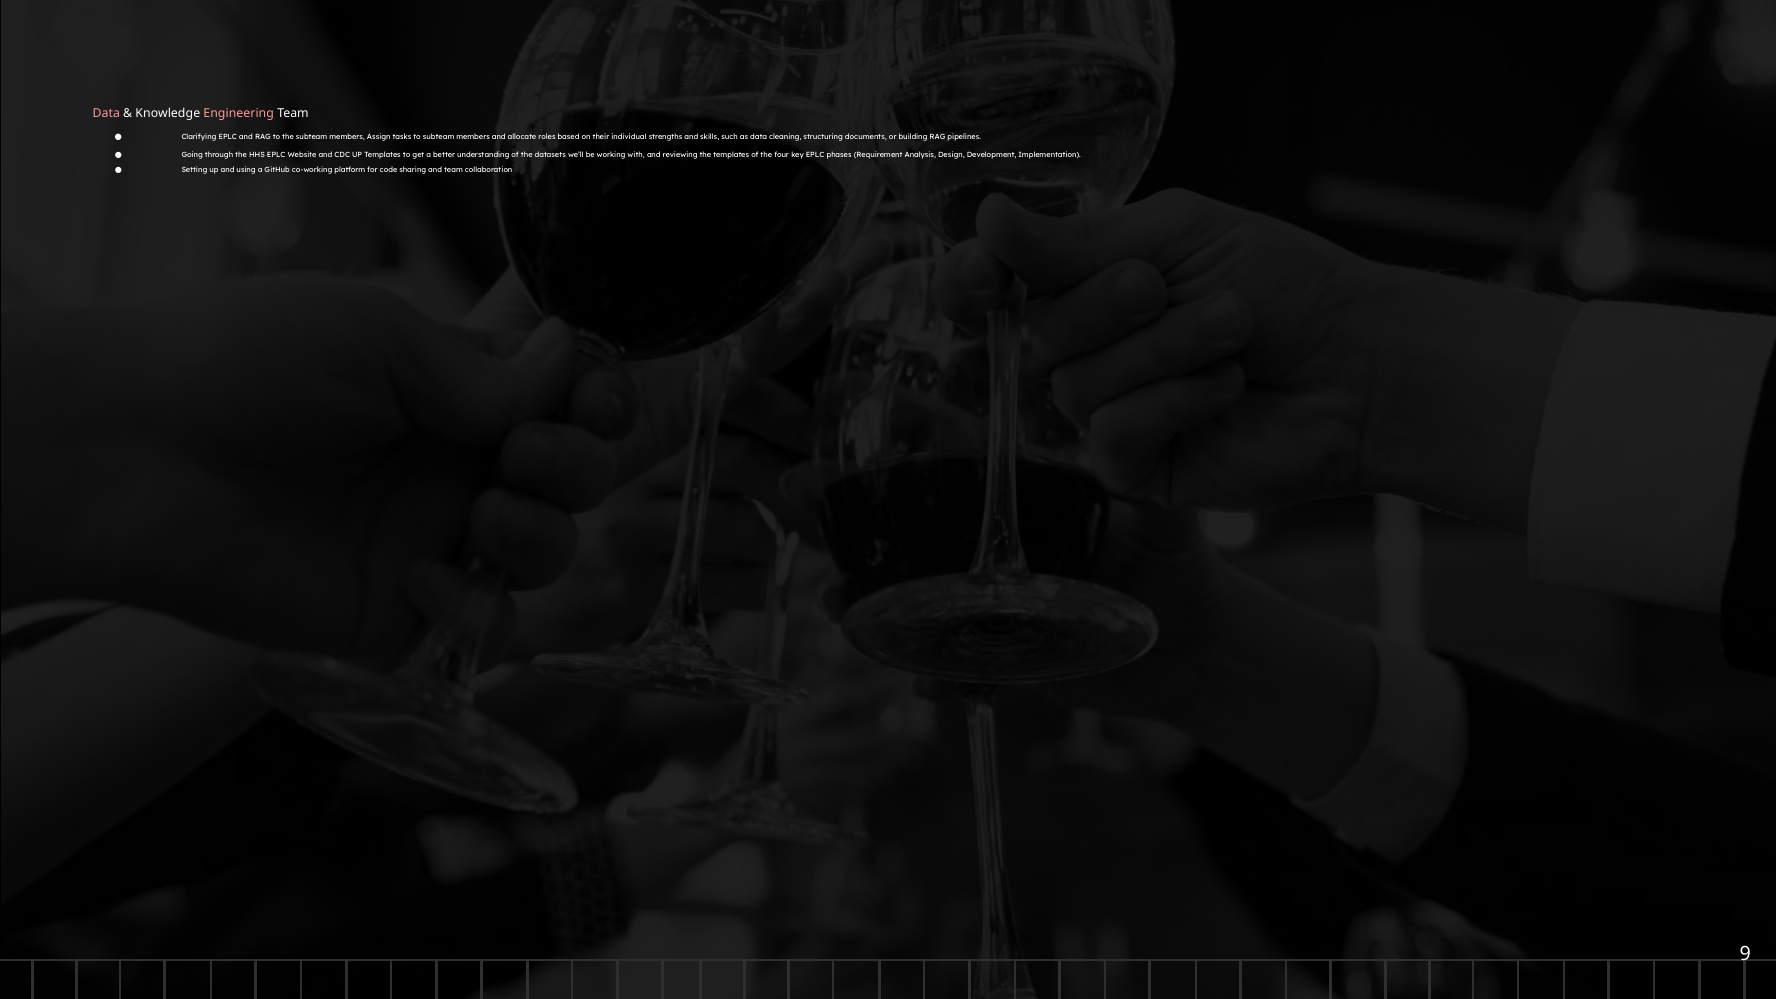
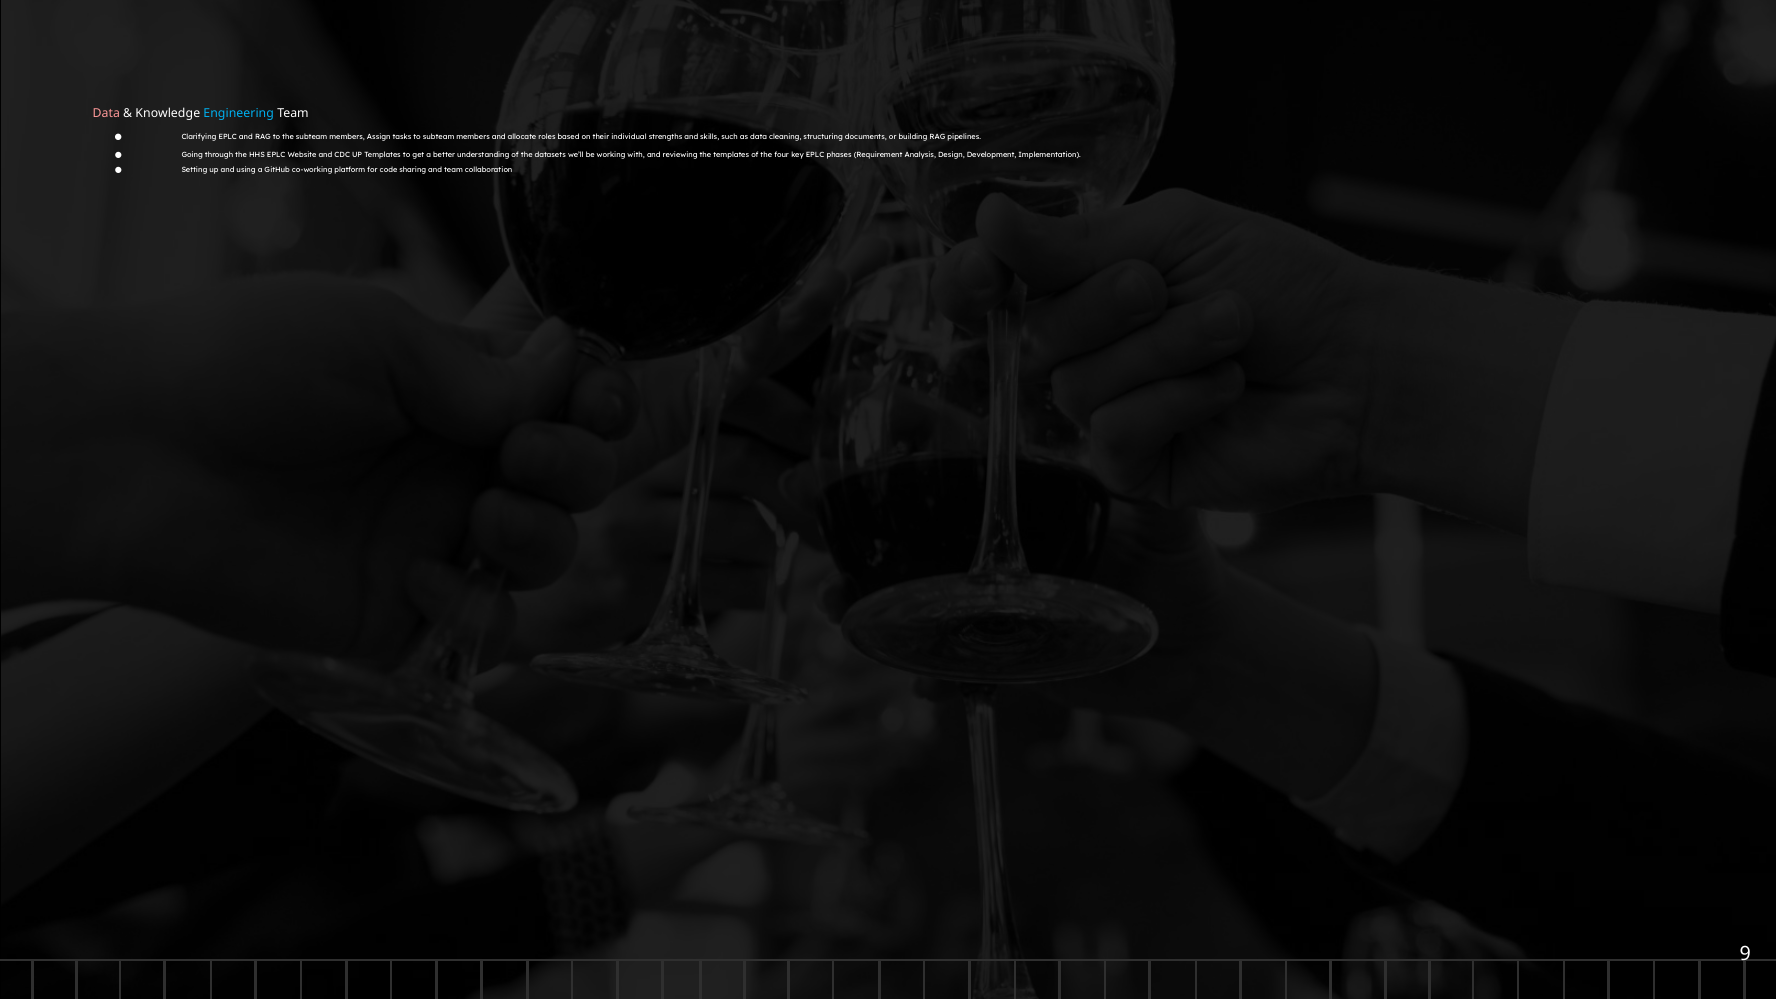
Engineering colour: pink -> light blue (239, 114)
